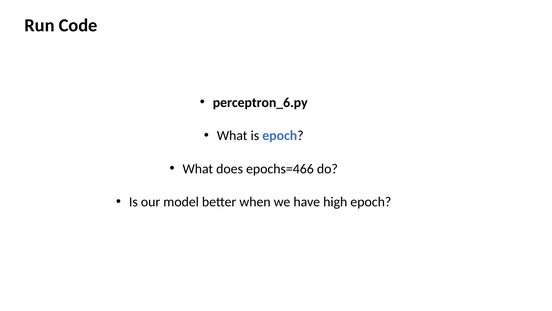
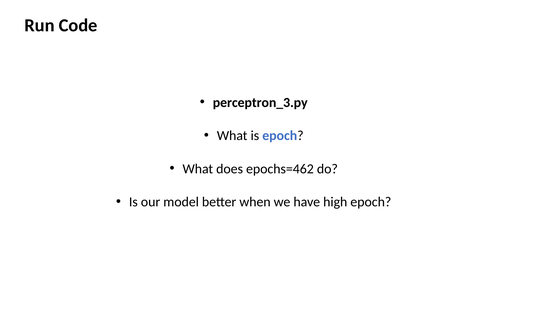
perceptron_6.py: perceptron_6.py -> perceptron_3.py (260, 102)
epochs=466: epochs=466 -> epochs=462 (280, 169)
